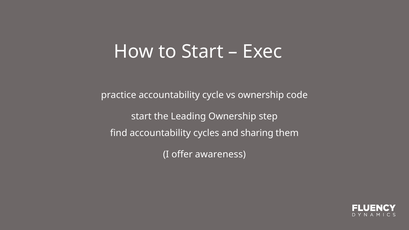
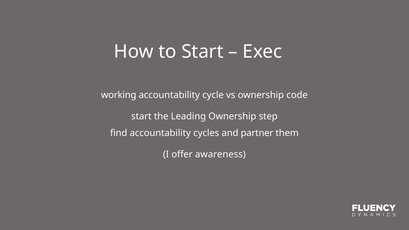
practice: practice -> working (119, 95)
sharing: sharing -> partner (257, 133)
